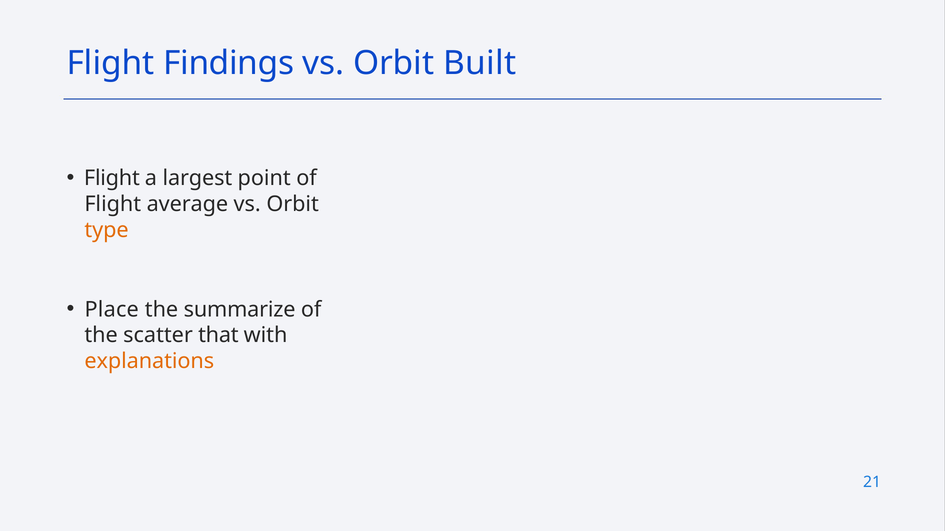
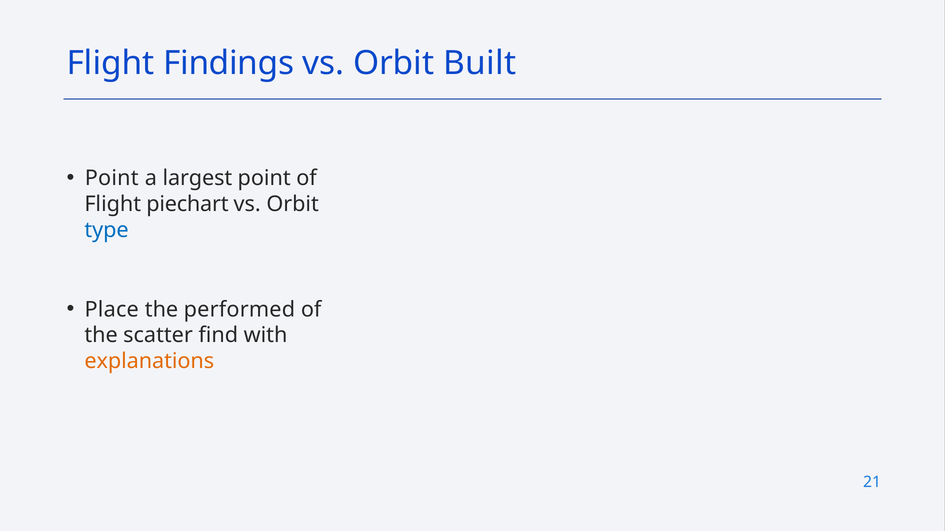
Flight: Flight -> Point (112, 178)
average: average -> piechart (187, 204)
type colour: orange -> blue (107, 230)
summarize: summarize -> performed (239, 310)
that: that -> find (218, 336)
